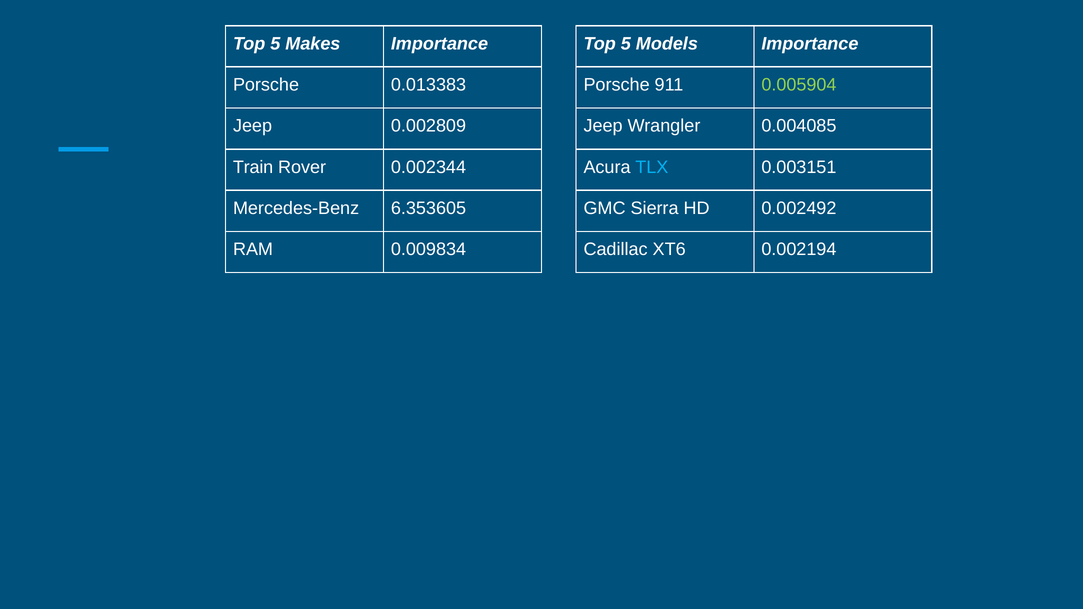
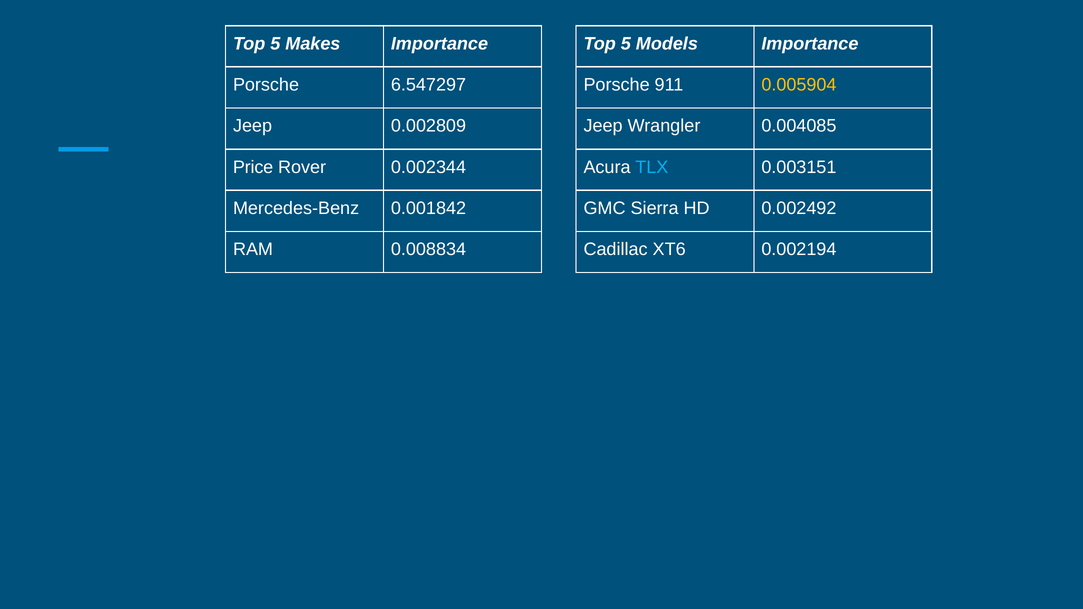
0.013383: 0.013383 -> 6.547297 (429, 85)
0.005904 colour: light green -> yellow (799, 85)
Train: Train -> Price (253, 167)
6.353605: 6.353605 -> 0.001842 (429, 208)
0.009834: 0.009834 -> 0.008834 (429, 249)
